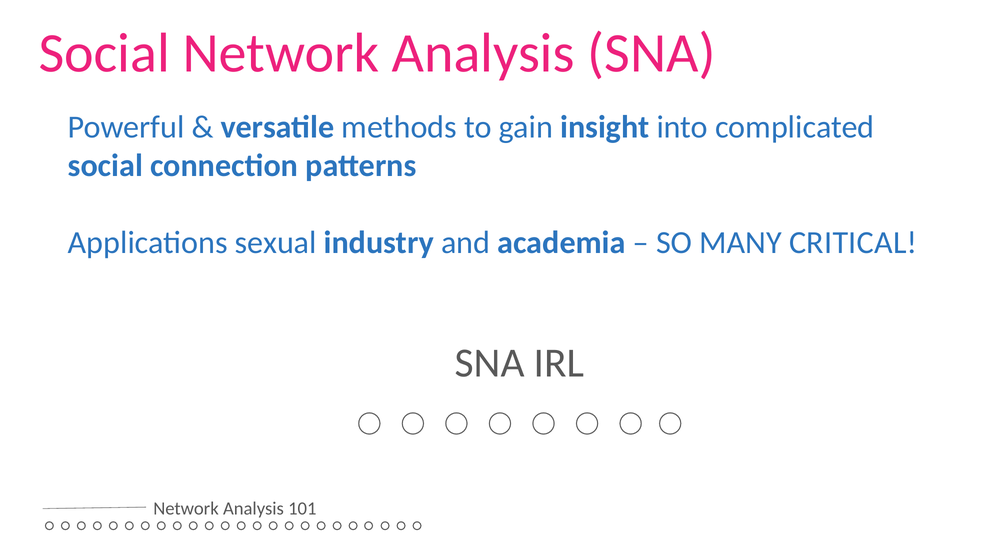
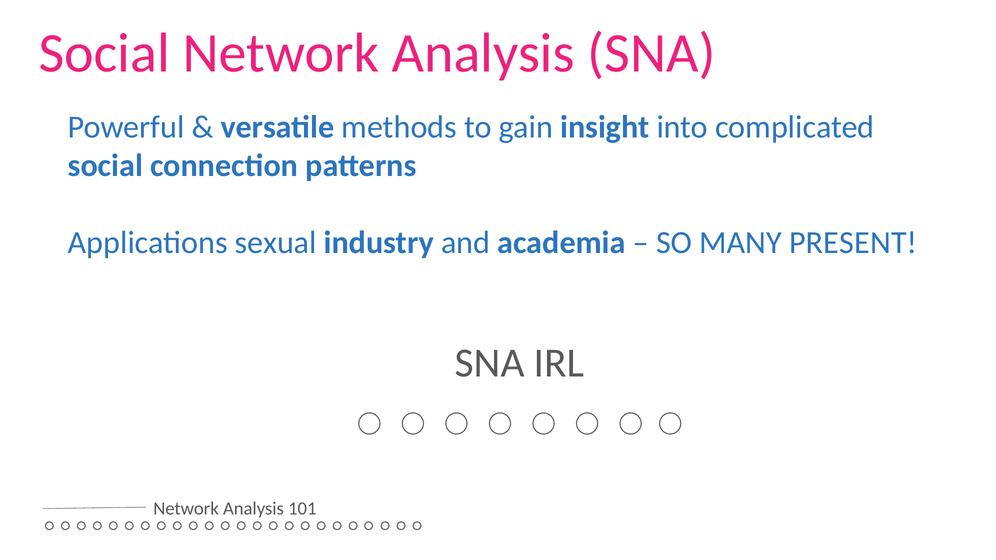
CRITICAL: CRITICAL -> PRESENT (853, 243)
